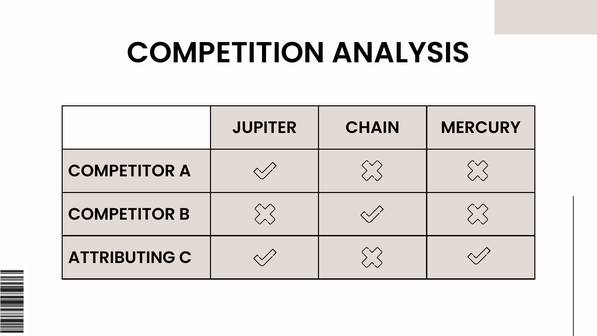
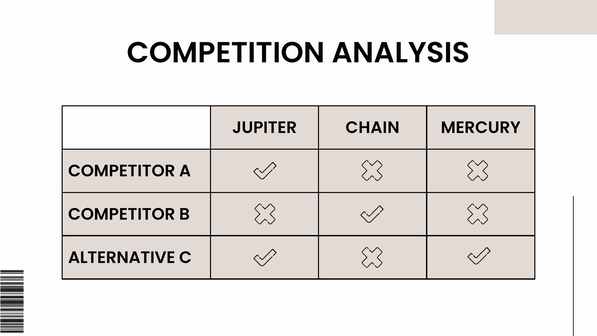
ATTRIBUTING: ATTRIBUTING -> ALTERNATIVE (122, 258)
